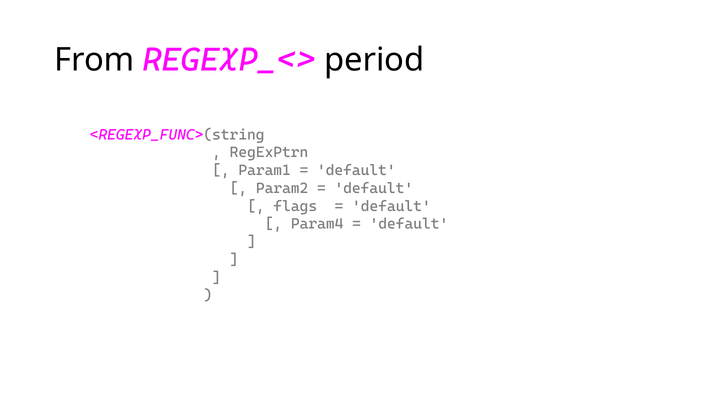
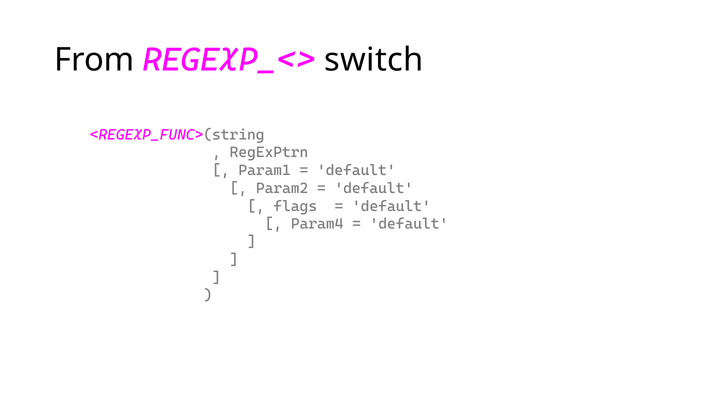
period: period -> switch (374, 60)
